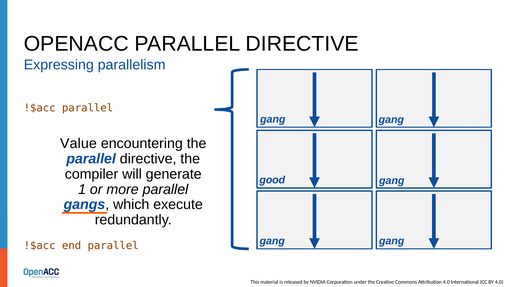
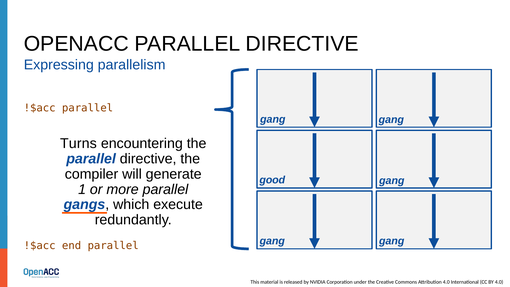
Value: Value -> Turns (78, 143)
